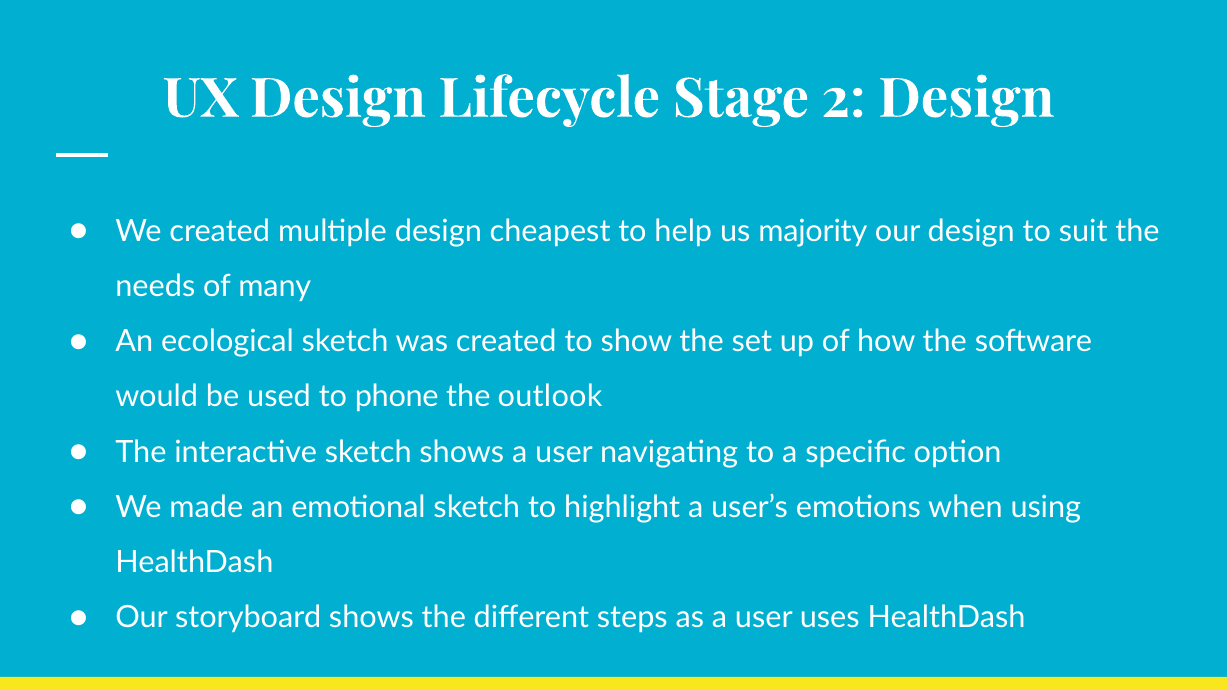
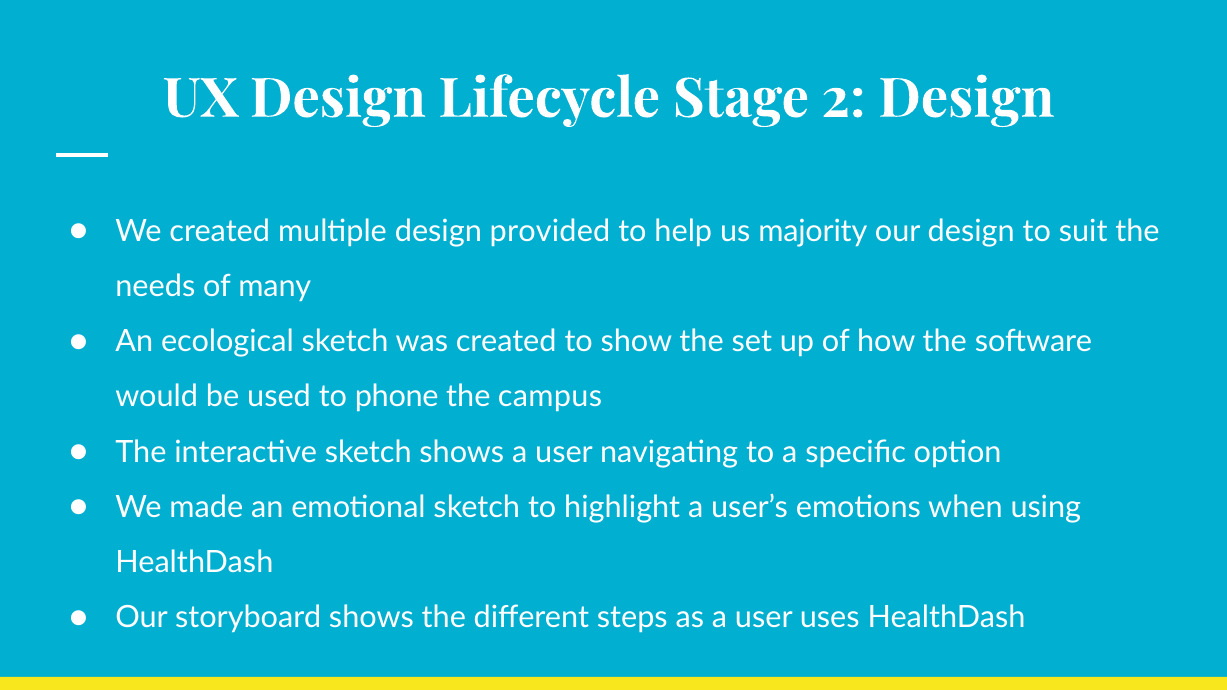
cheapest: cheapest -> provided (550, 231)
outlook: outlook -> campus (550, 397)
